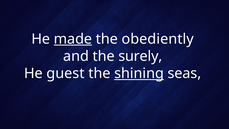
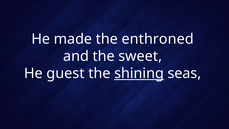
made underline: present -> none (73, 39)
obediently: obediently -> enthroned (158, 39)
surely: surely -> sweet (140, 56)
